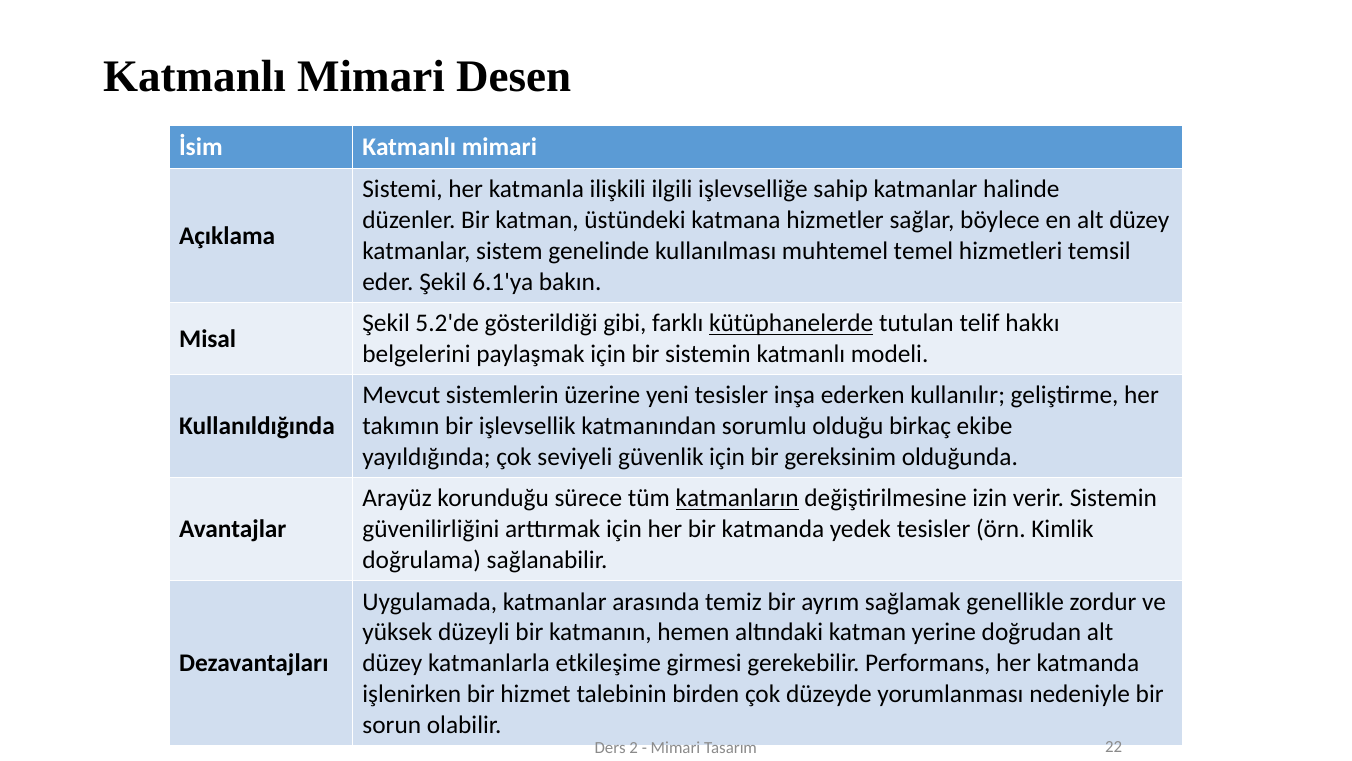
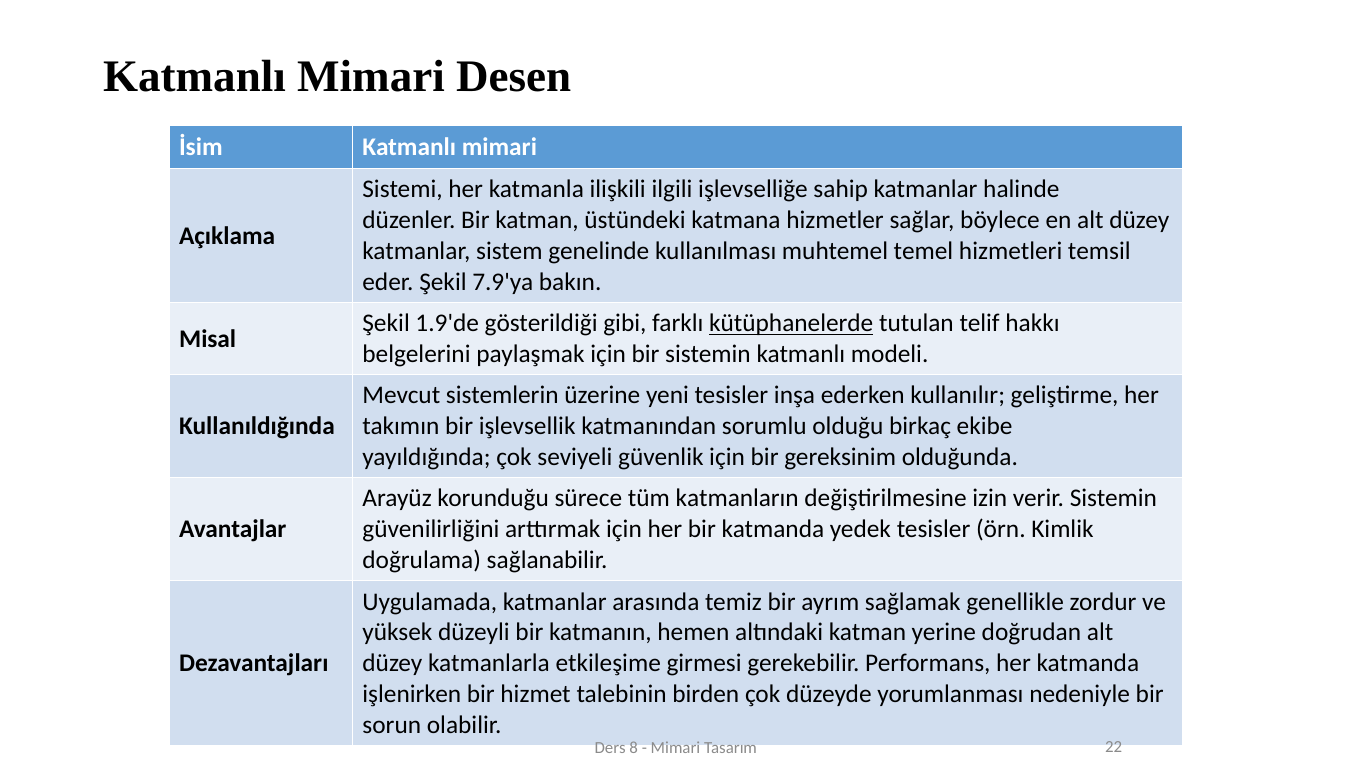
6.1'ya: 6.1'ya -> 7.9'ya (503, 282)
5.2'de: 5.2'de -> 1.9'de (447, 323)
katmanların underline: present -> none (737, 498)
2: 2 -> 8 (634, 747)
